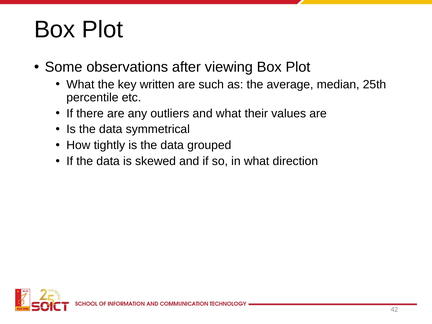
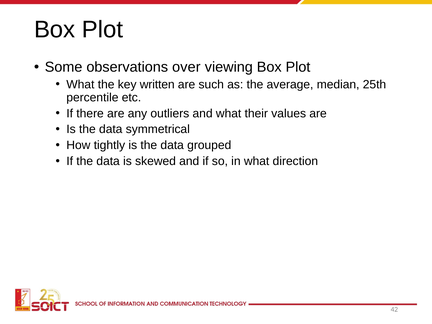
after: after -> over (186, 67)
